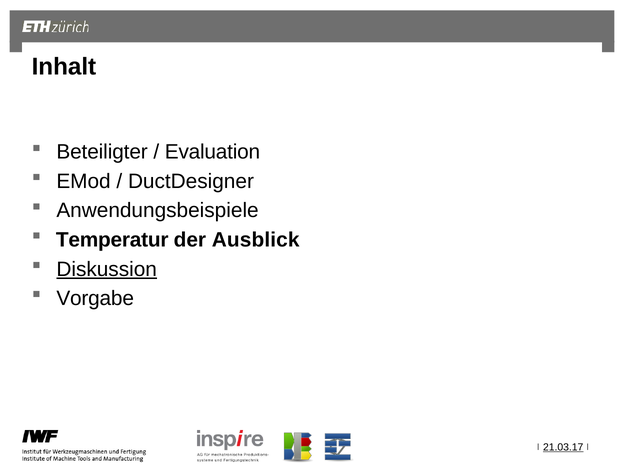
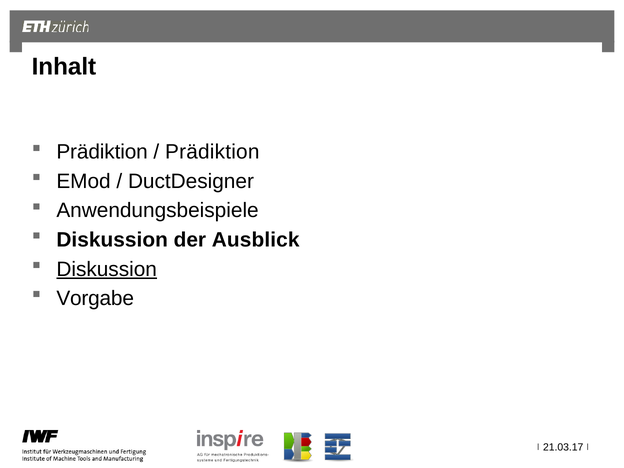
Beteiligter: Beteiligter -> Prädiktion (102, 152)
Evaluation: Evaluation -> Prädiktion (212, 152)
Temperatur: Temperatur -> Diskussion (112, 240)
21.03.17 underline: present -> none (563, 447)
